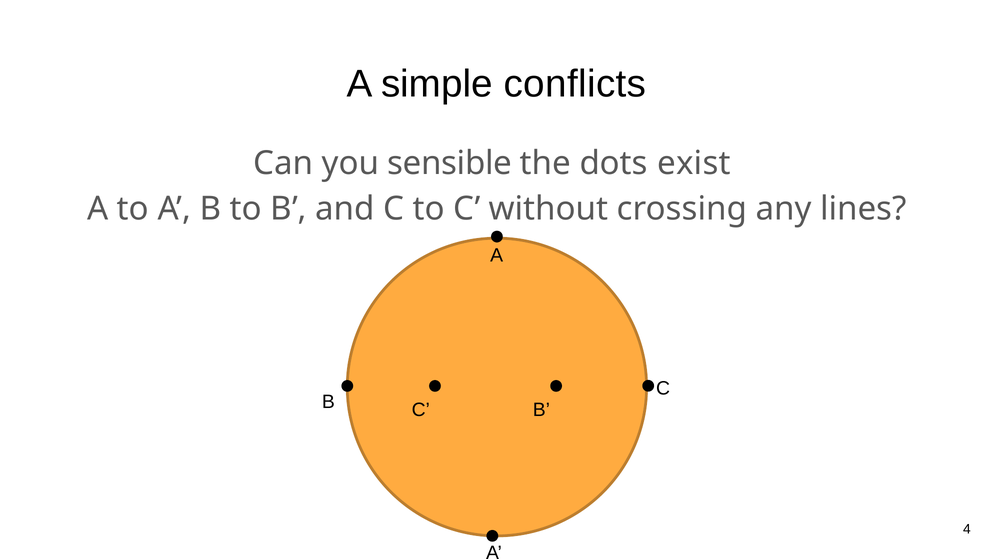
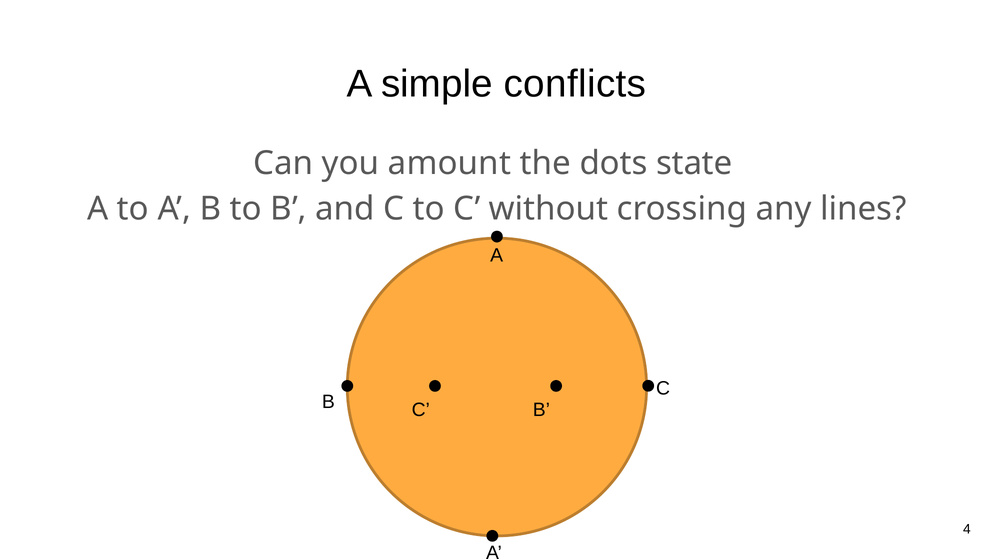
sensible: sensible -> amount (449, 163)
exist: exist -> state (694, 163)
